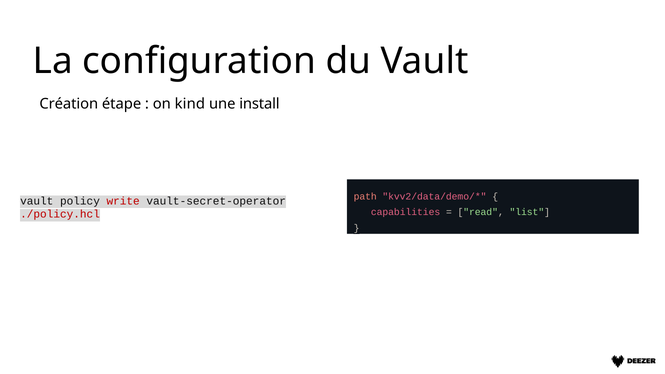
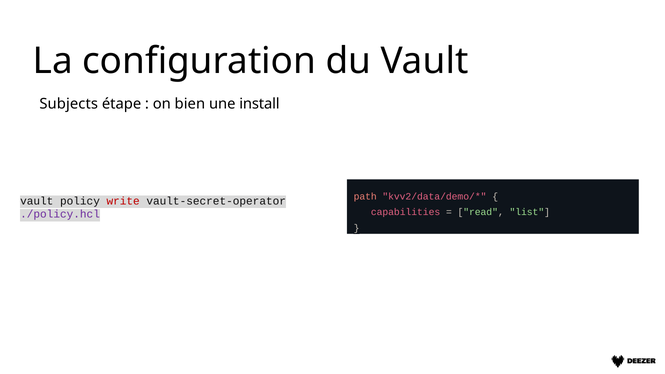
Création: Création -> Subjects (69, 104)
kind: kind -> bien (190, 104)
./policy.hcl colour: red -> purple (60, 214)
